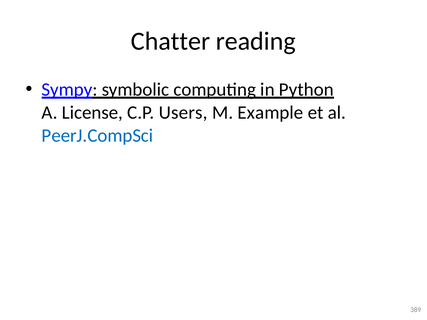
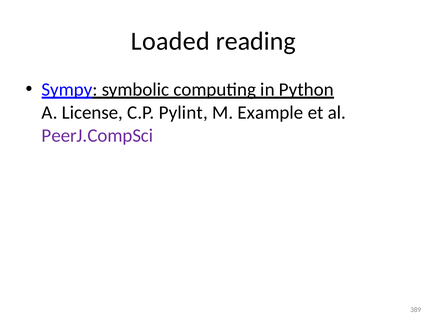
Chatter: Chatter -> Loaded (170, 41)
Users: Users -> Pylint (183, 113)
PeerJ.CompSci colour: blue -> purple (97, 136)
